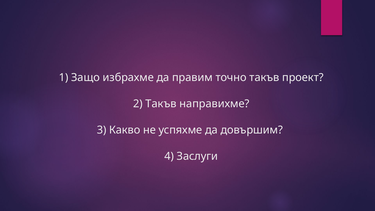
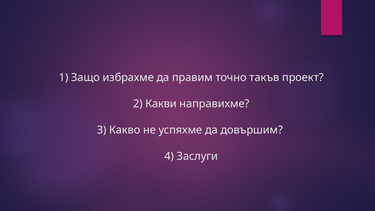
2 Такъв: Такъв -> Какви (161, 104)
